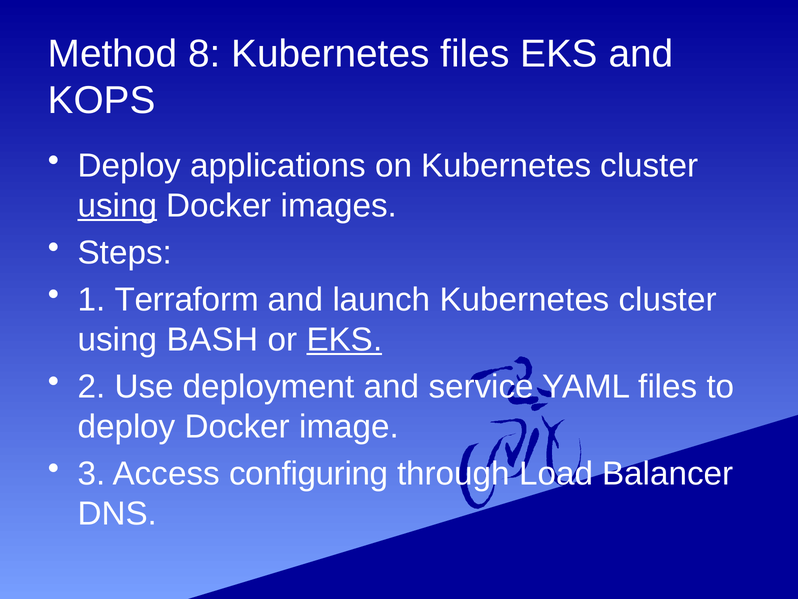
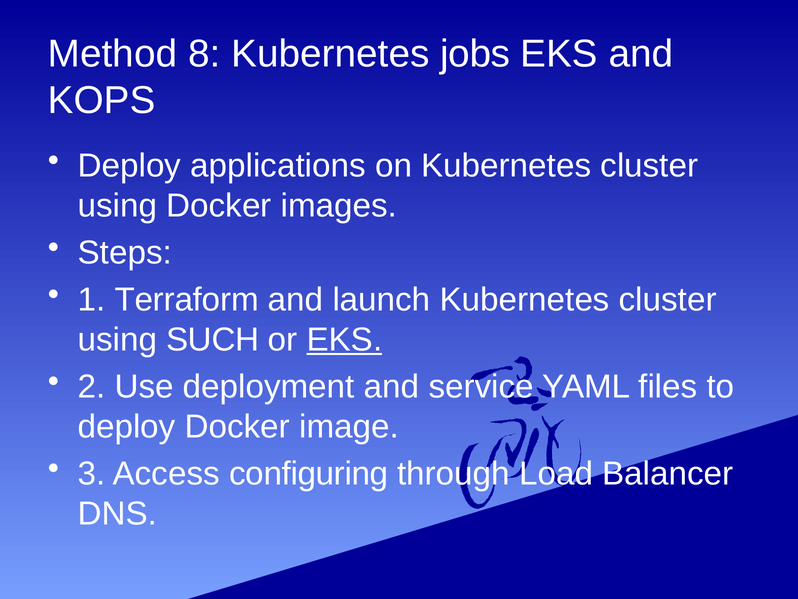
Kubernetes files: files -> jobs (475, 54)
using underline: present -> none (117, 206)
BASH: BASH -> SUCH (213, 340)
